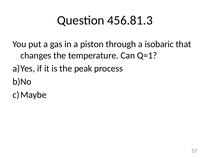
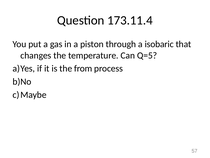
456.81.3: 456.81.3 -> 173.11.4 (130, 20)
Q=1: Q=1 -> Q=5 (147, 55)
peak: peak -> from (83, 68)
